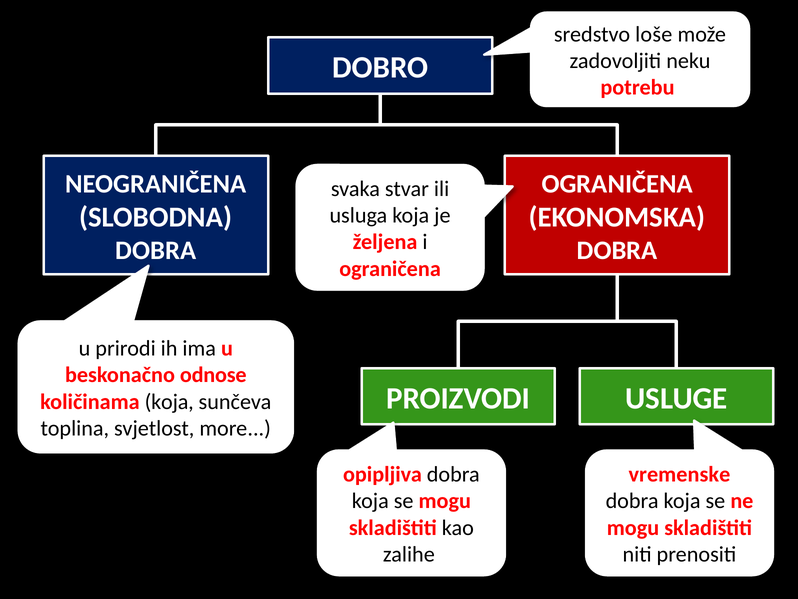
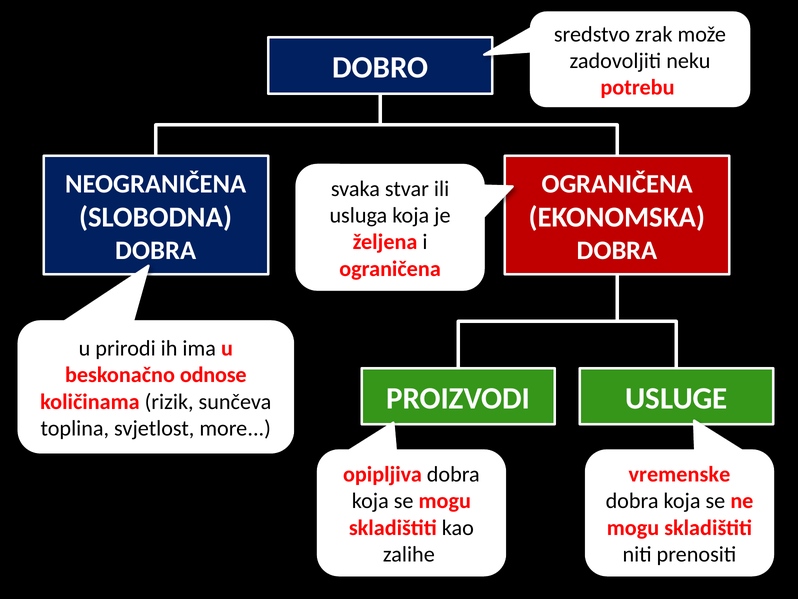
loše: loše -> zrak (654, 34)
količinama koja: koja -> rizik (169, 401)
